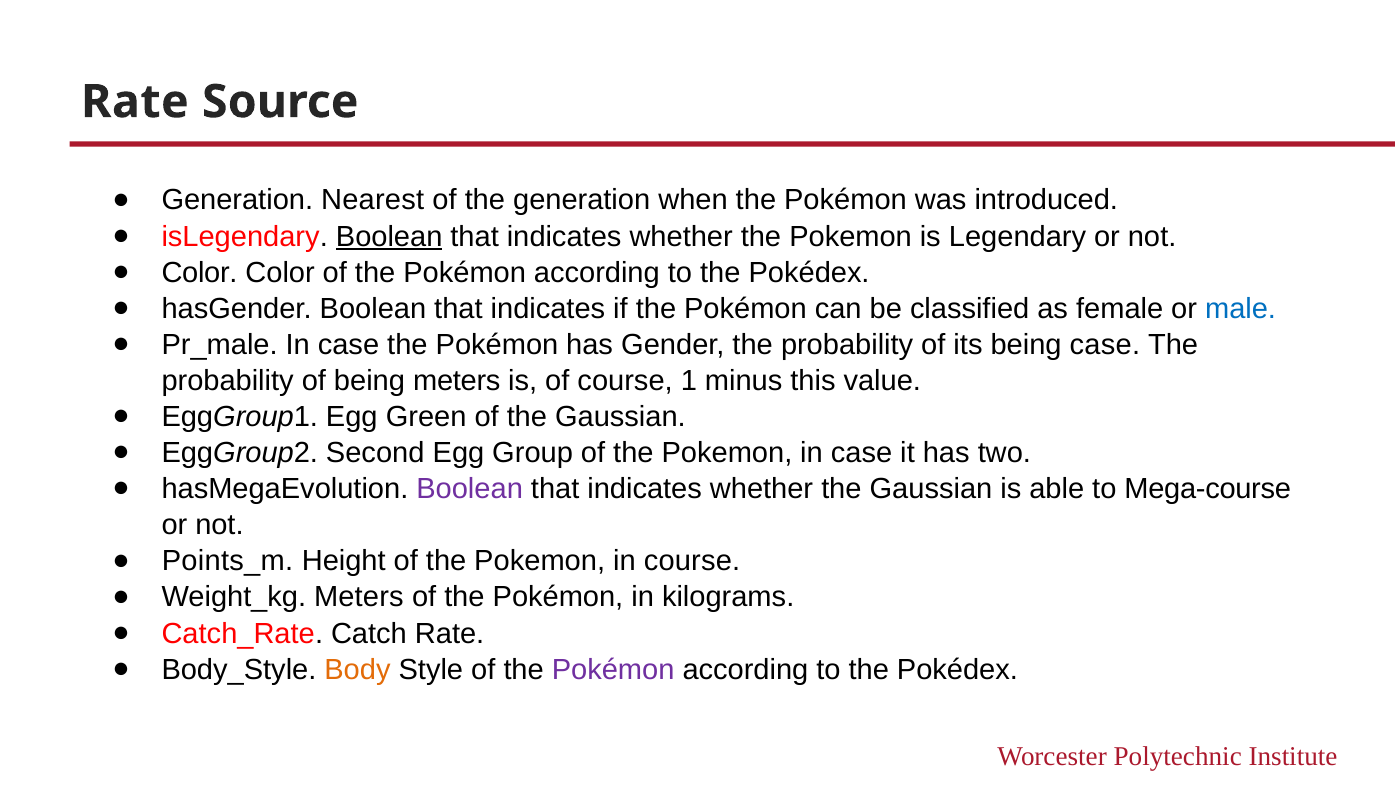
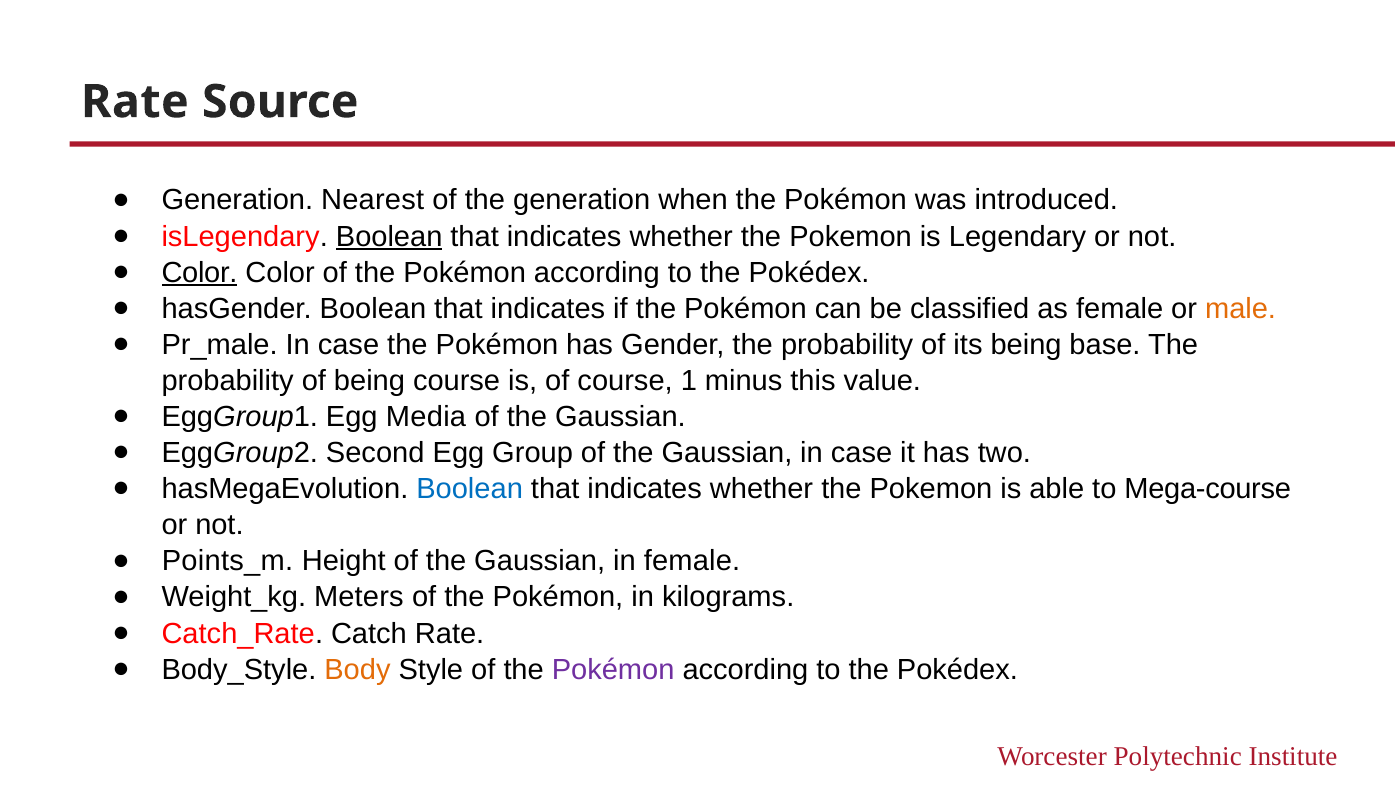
Color underline: none -> present (200, 272)
male colour: blue -> orange (1241, 309)
being case: case -> base (1105, 345)
being meters: meters -> course (457, 381)
Green: Green -> Media (426, 417)
Group of the Pokemon: Pokemon -> Gaussian (727, 453)
Boolean colour: purple -> blue (470, 489)
Gaussian: Gaussian -> Pokemon (931, 489)
Height of the Pokemon: Pokemon -> Gaussian (540, 561)
in course: course -> female (692, 561)
